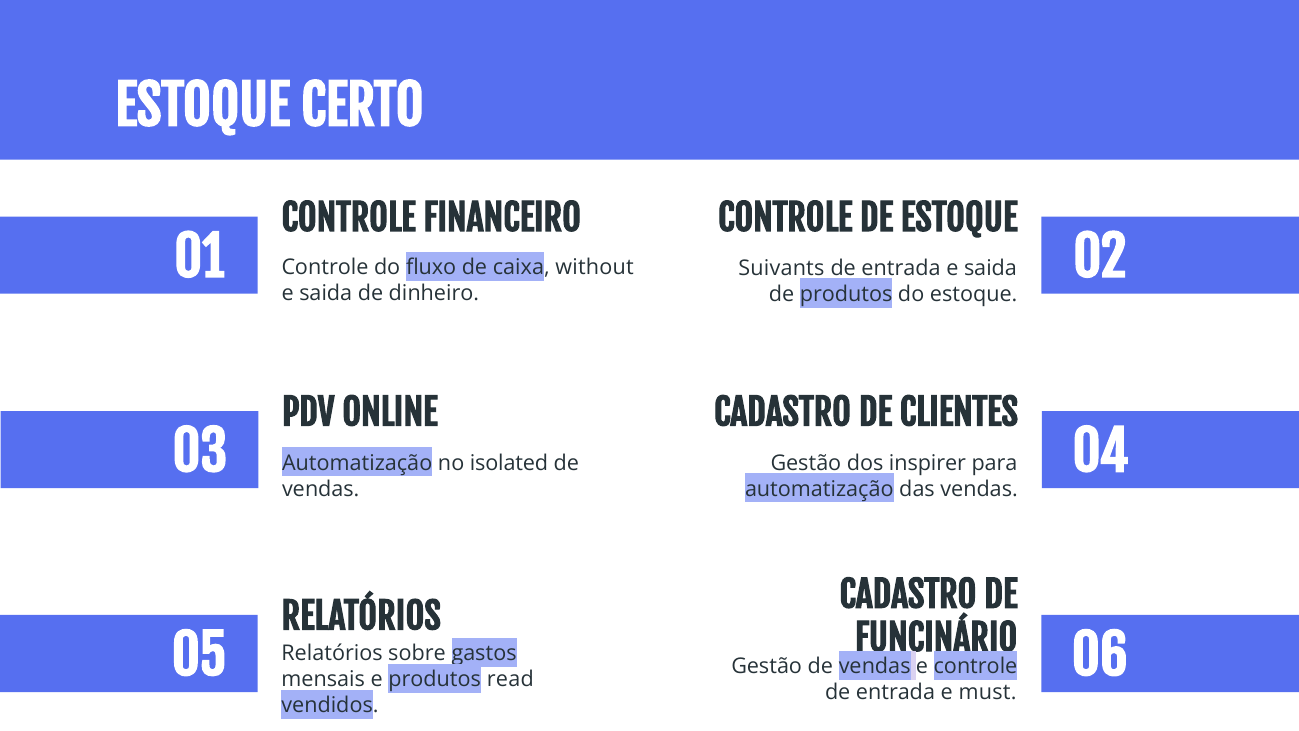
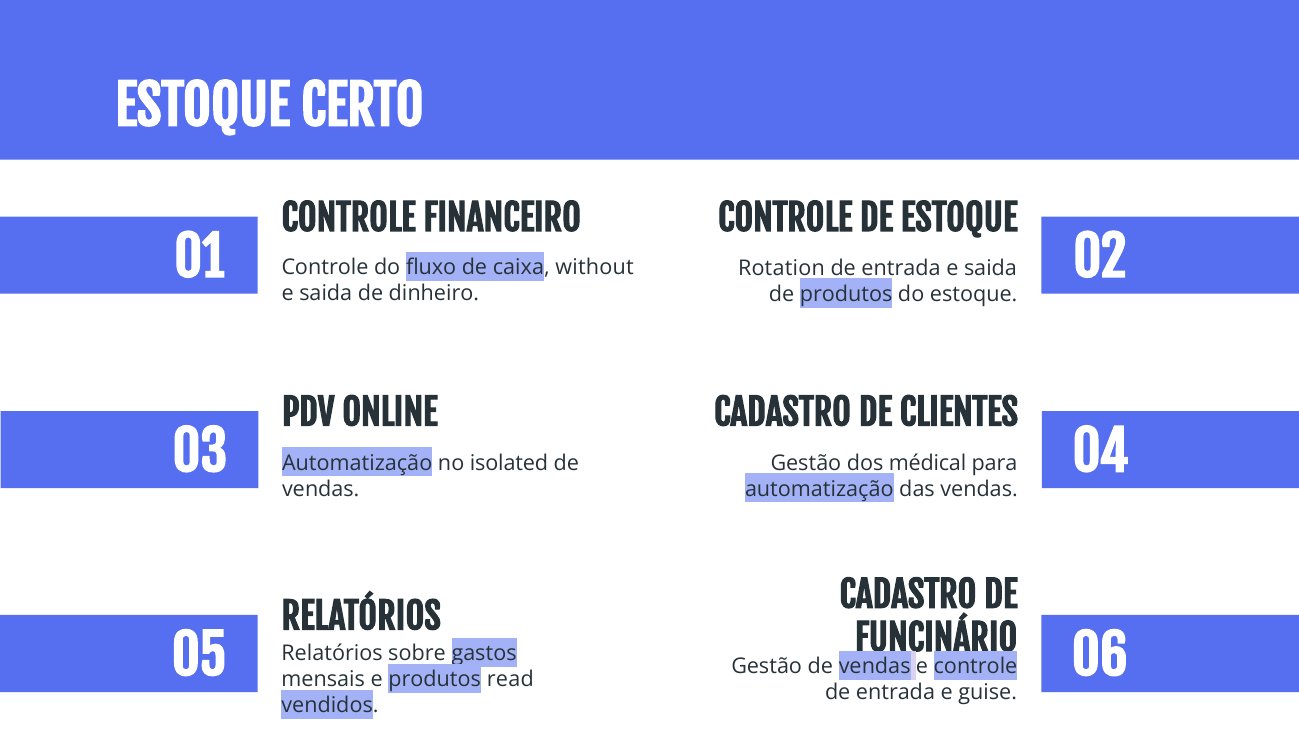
Suivants: Suivants -> Rotation (781, 268)
inspirer: inspirer -> médical (928, 463)
must: must -> guise (988, 693)
